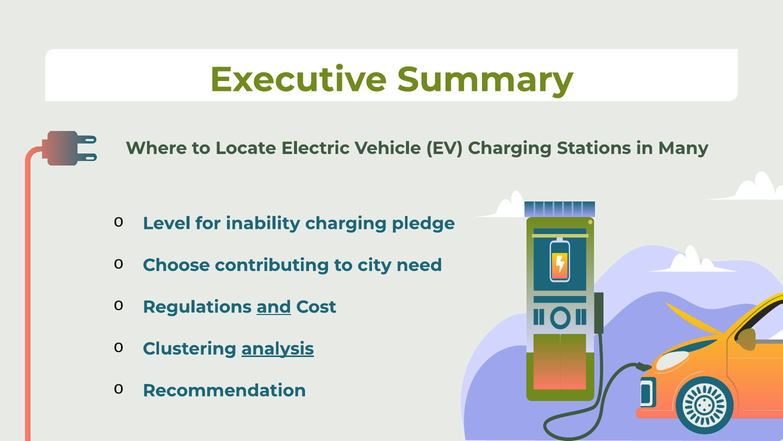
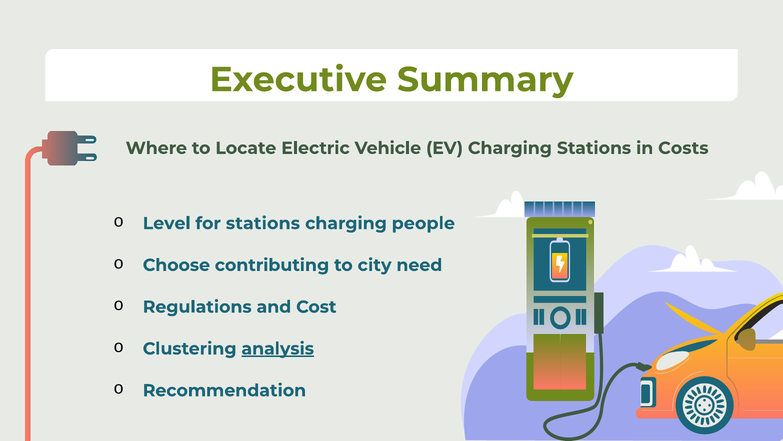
Many: Many -> Costs (683, 148)
for inability: inability -> stations (263, 223)
pledge: pledge -> people (423, 223)
and underline: present -> none (274, 307)
